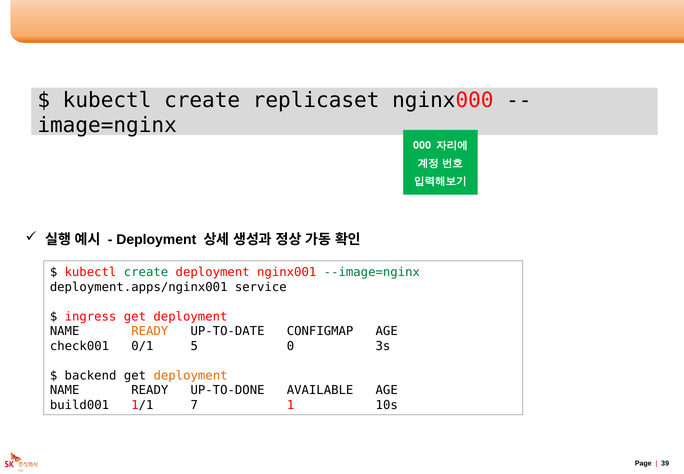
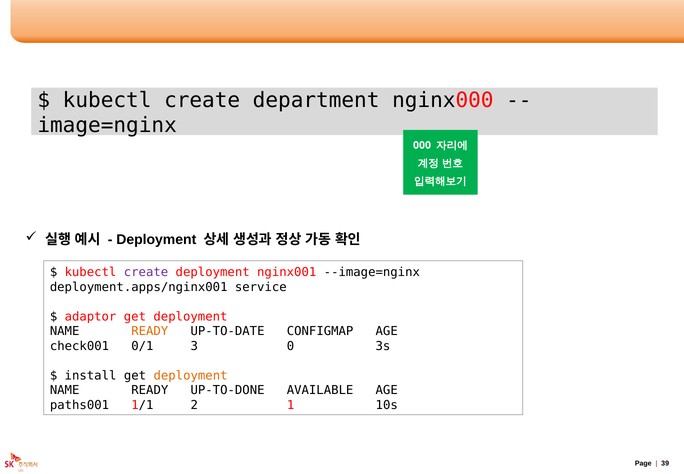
replicaset: replicaset -> department (316, 100)
create colour: green -> purple (146, 272)
--image=nginx colour: green -> black (372, 272)
ingress: ingress -> adaptor (91, 316)
5: 5 -> 3 (194, 346)
backend: backend -> install (91, 375)
build001: build001 -> paths001 (79, 405)
7: 7 -> 2 (194, 405)
